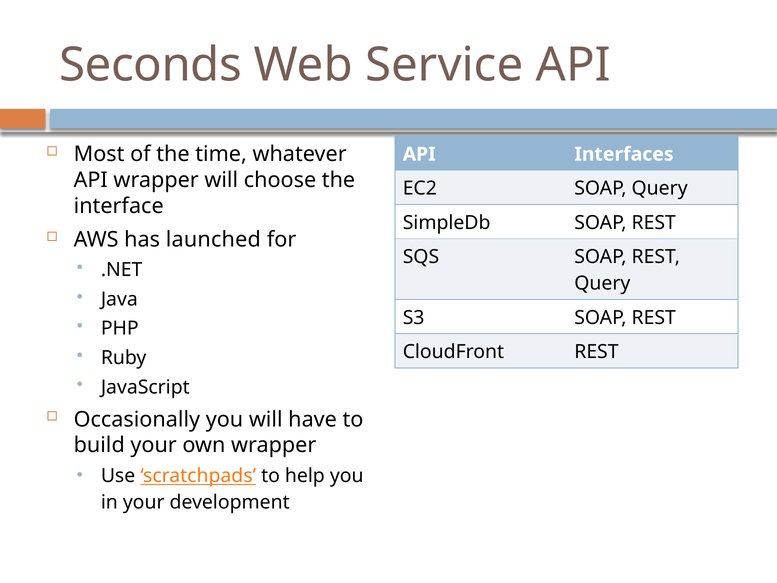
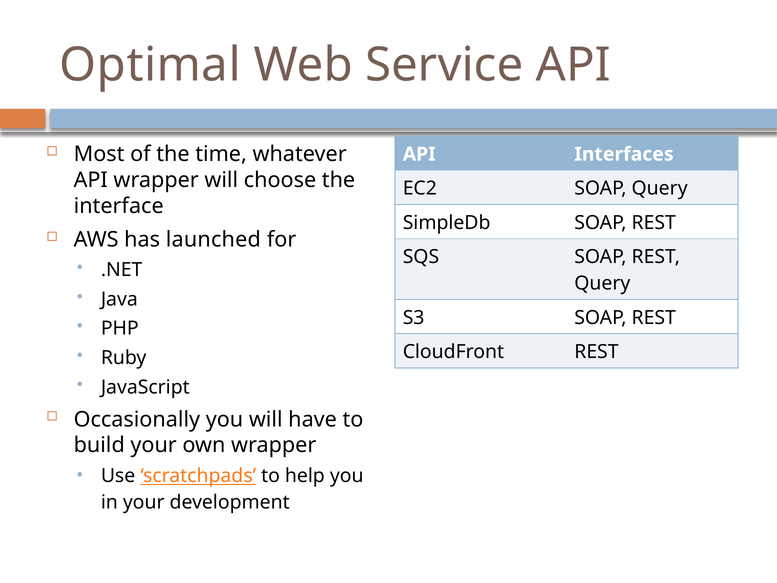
Seconds: Seconds -> Optimal (150, 65)
